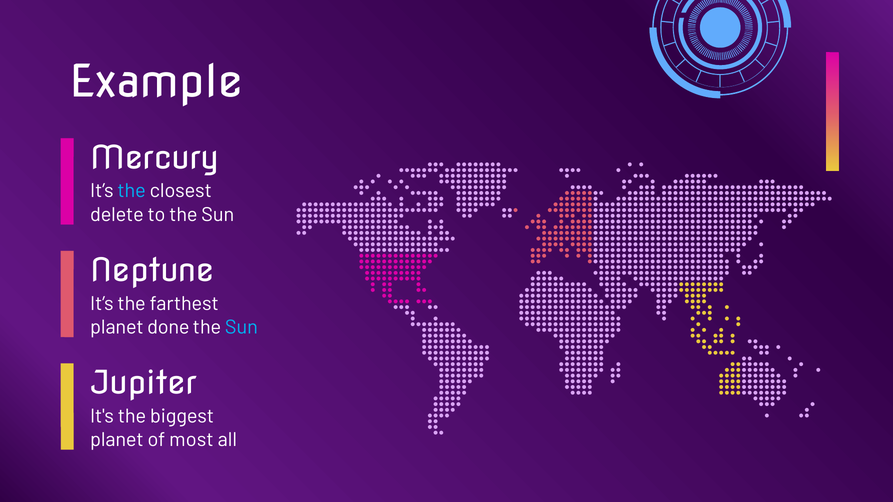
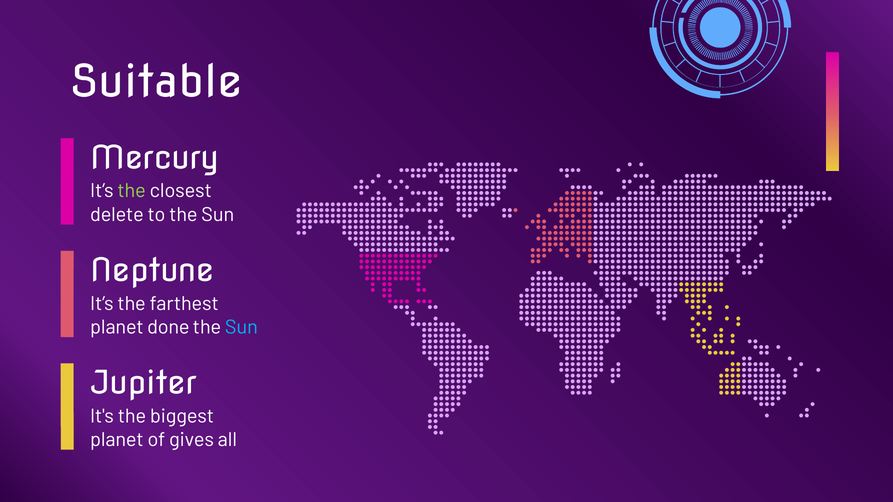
Example: Example -> Suitable (156, 82)
the colour: light blue -> light green (132, 191)
most: most -> gives (192, 440)
